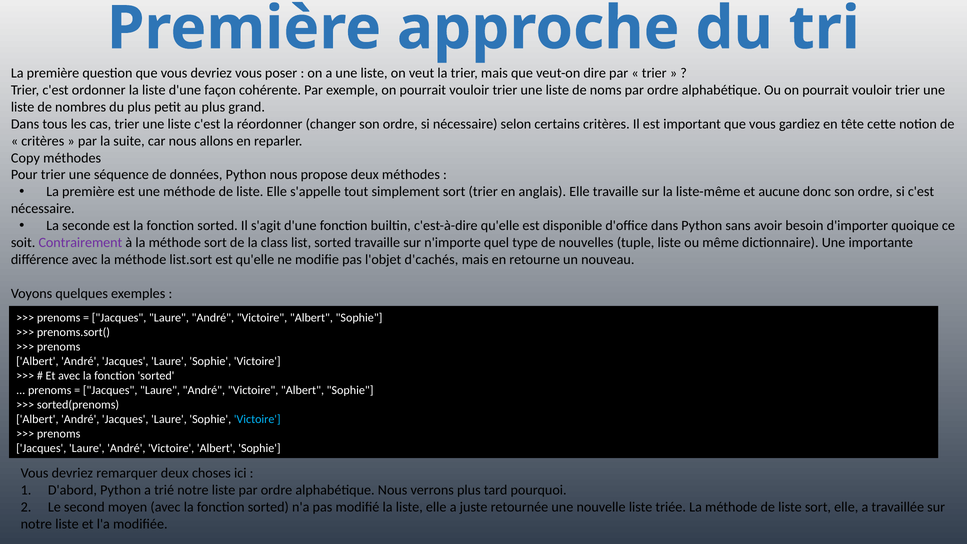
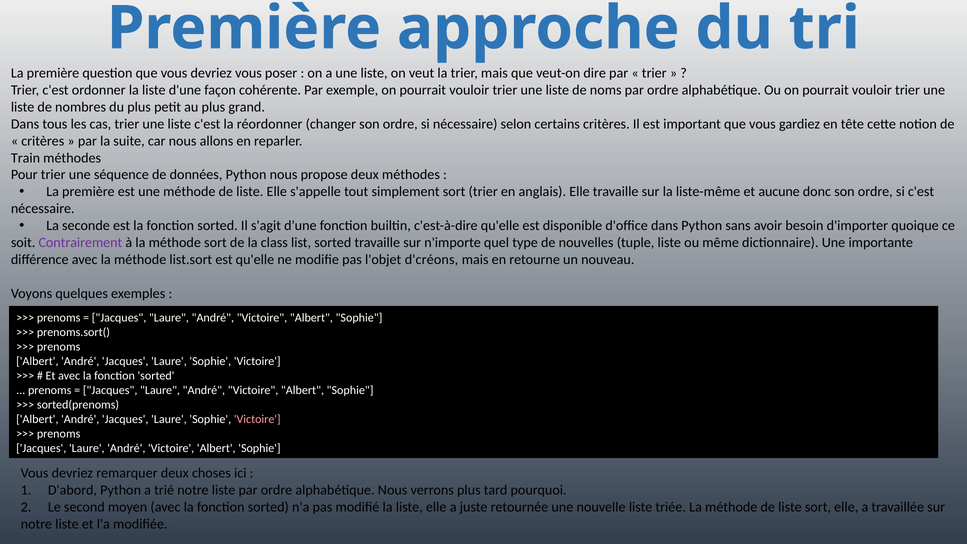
Copy: Copy -> Train (25, 158)
d'cachés: d'cachés -> d'créons (431, 259)
Victoire colour: light blue -> pink (257, 419)
